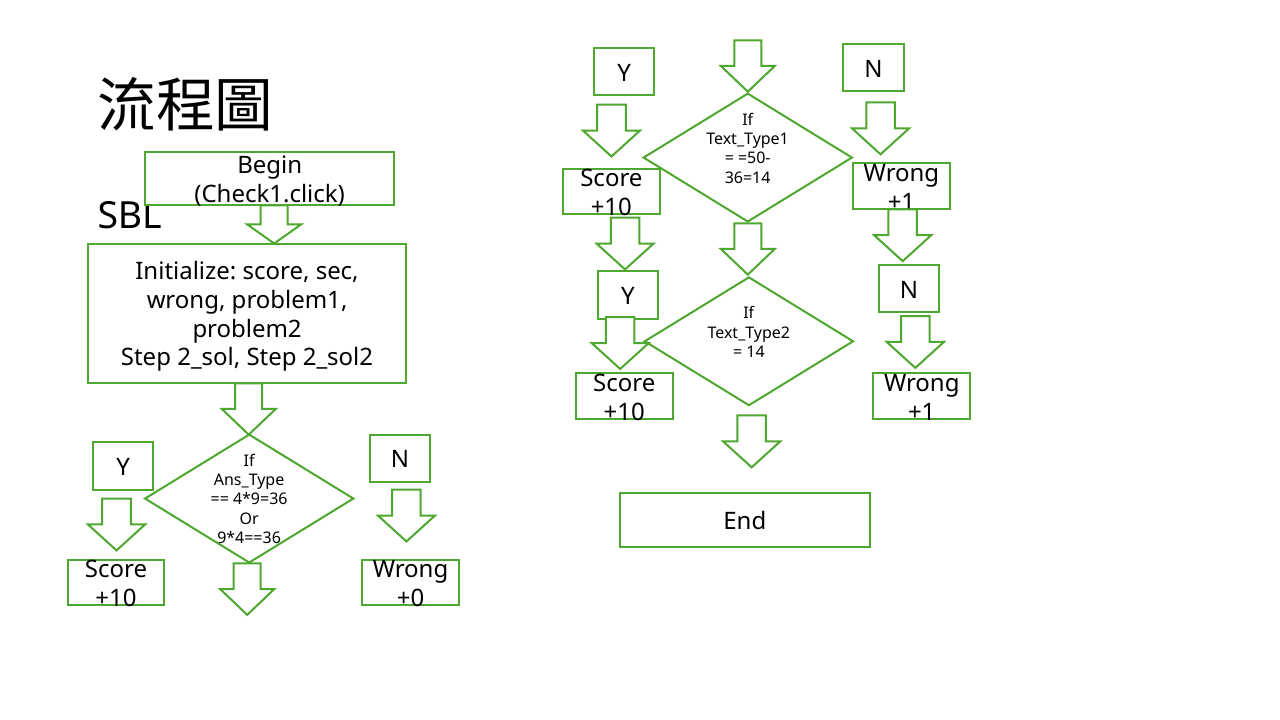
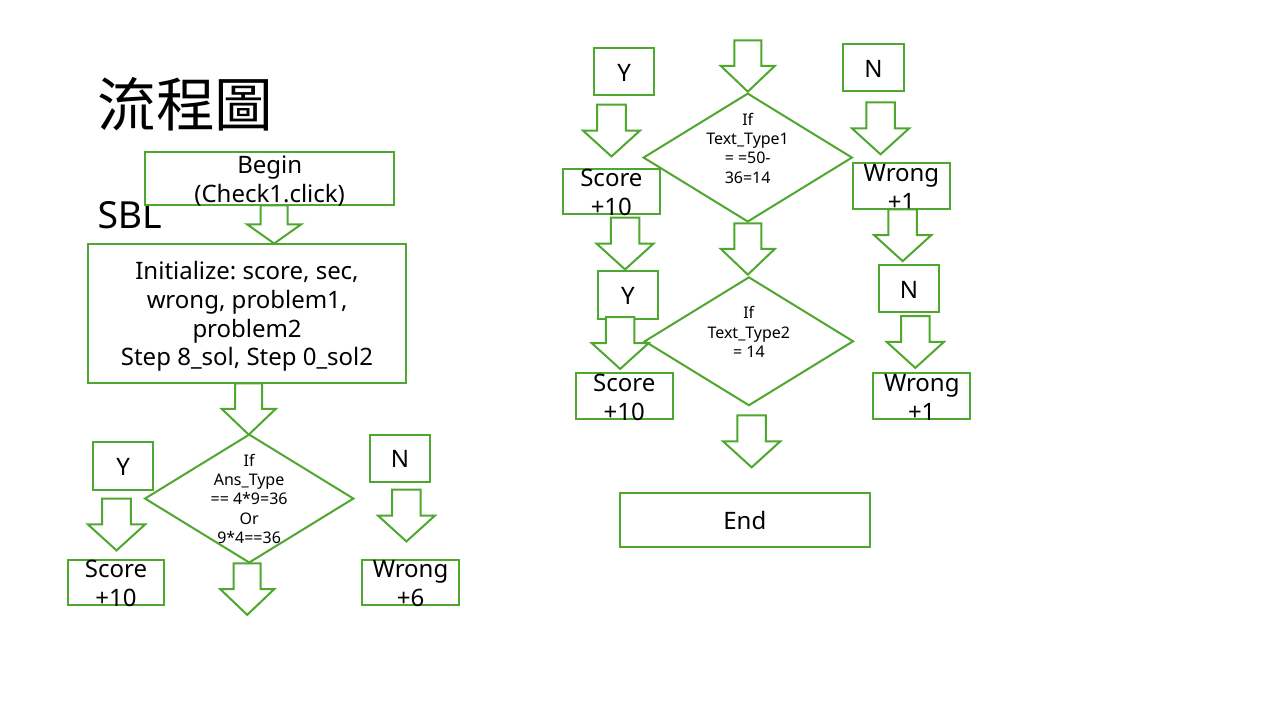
2_sol: 2_sol -> 8_sol (209, 358)
2_sol2: 2_sol2 -> 0_sol2 (338, 358)
+0: +0 -> +6 (411, 599)
